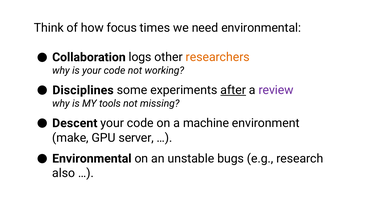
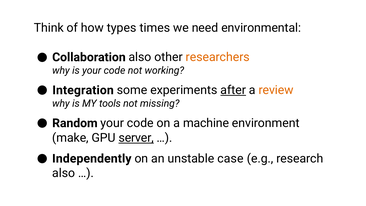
focus: focus -> types (122, 28)
Collaboration logs: logs -> also (140, 57)
Disciplines: Disciplines -> Integration (83, 90)
review colour: purple -> orange (276, 90)
Descent: Descent -> Random (75, 123)
server underline: none -> present (136, 138)
Environmental: Environmental -> Independently (92, 158)
bugs: bugs -> case (231, 158)
